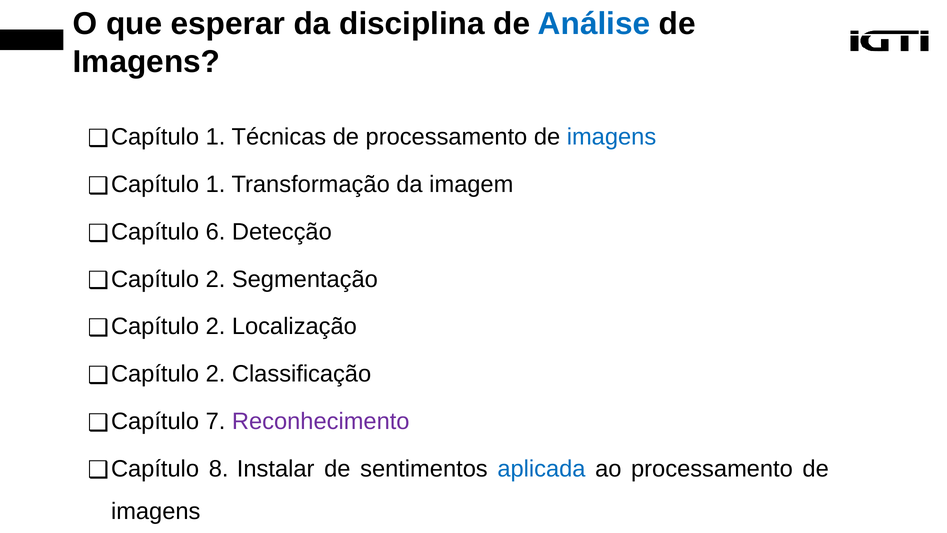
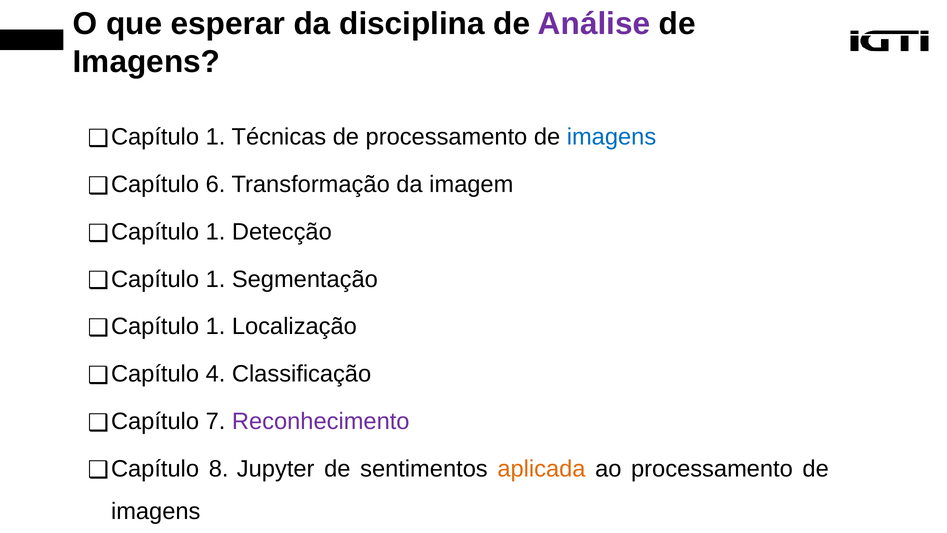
Análise colour: blue -> purple (594, 24)
1: 1 -> 6 (216, 184)
6: 6 -> 1 (216, 232)
2: 2 -> 1 (216, 279)
2: 2 -> 1 (216, 326)
2: 2 -> 4 (216, 374)
Instalar: Instalar -> Jupyter (276, 469)
aplicada colour: blue -> orange (541, 469)
